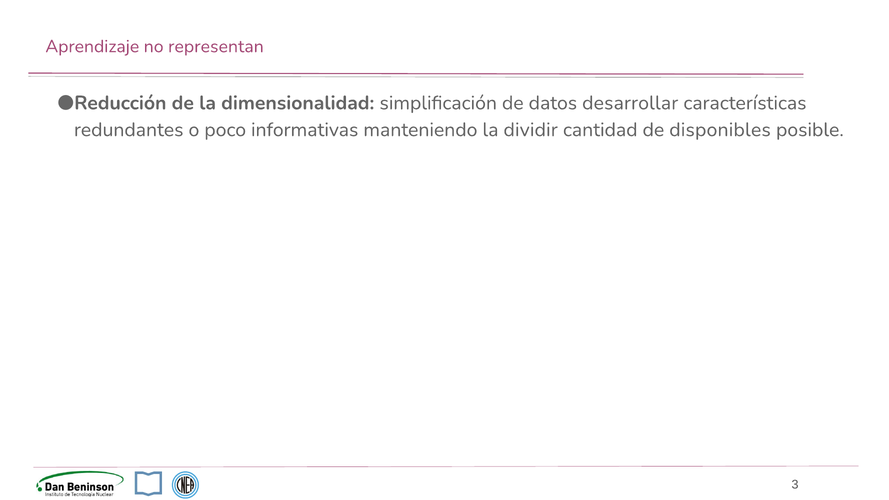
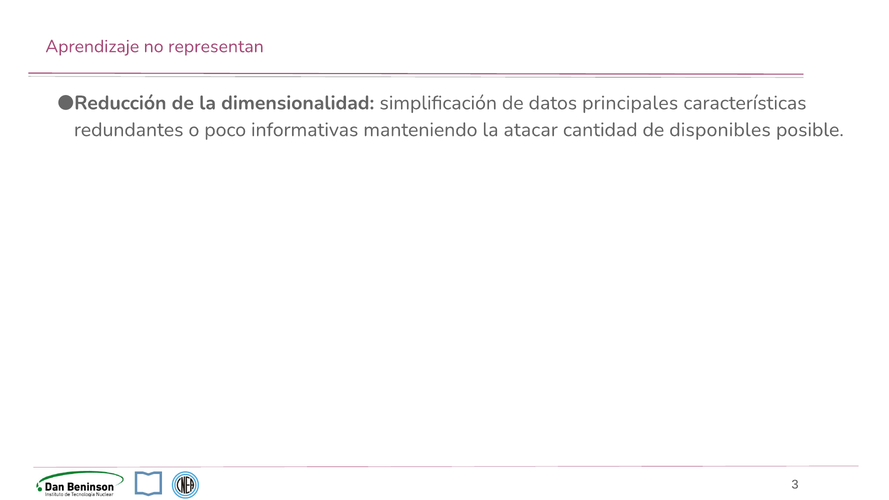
desarrollar: desarrollar -> principales (630, 103)
dividir: dividir -> atacar (531, 130)
